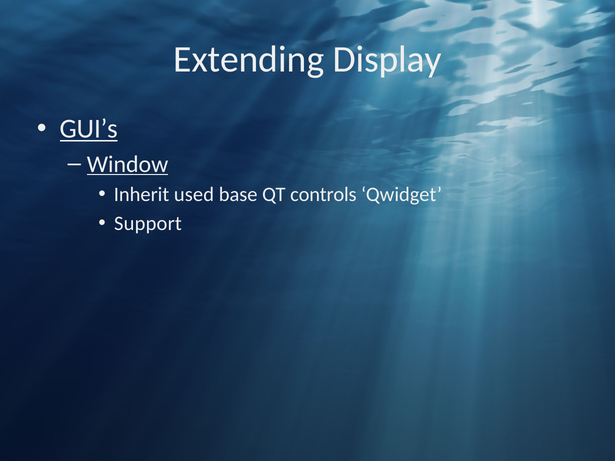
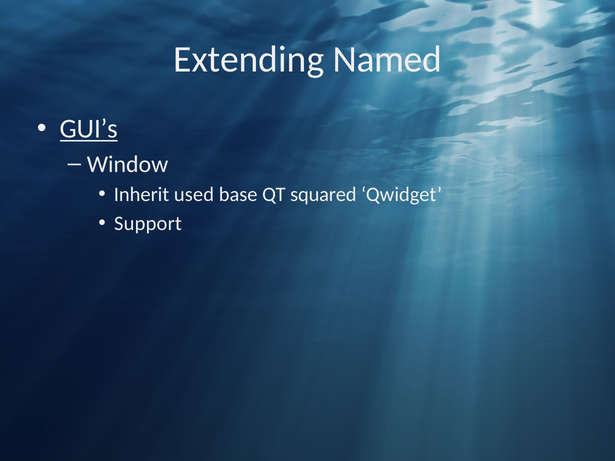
Display: Display -> Named (387, 60)
Window underline: present -> none (128, 164)
controls: controls -> squared (323, 195)
